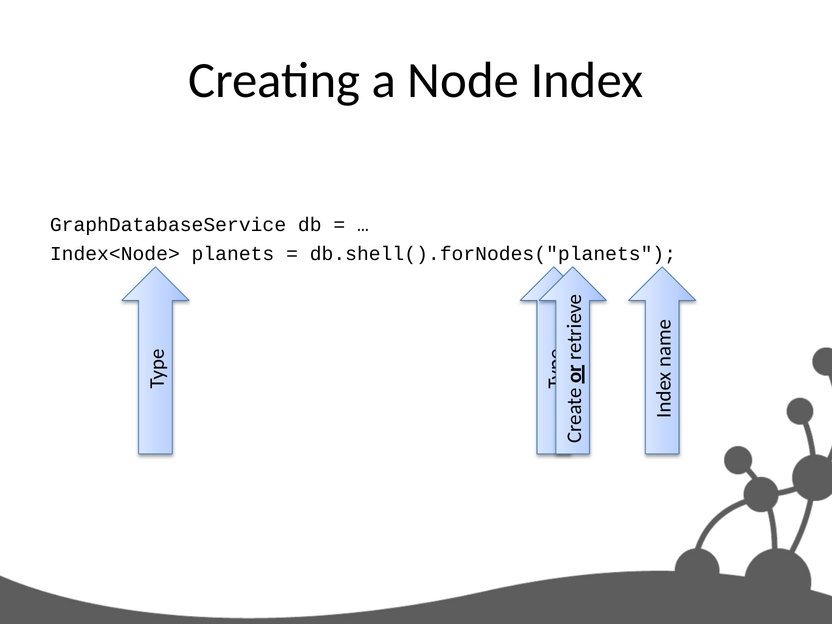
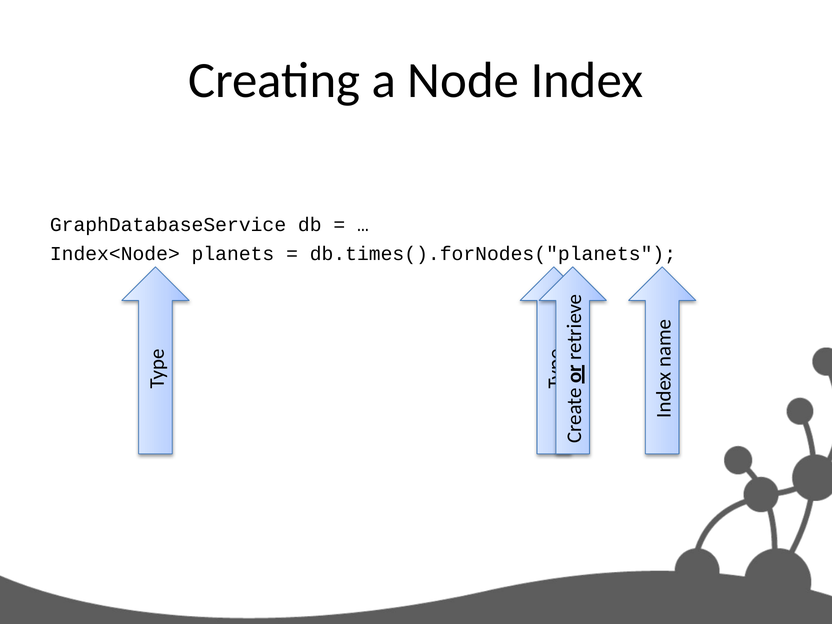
db.shell().forNodes("planets: db.shell().forNodes("planets -> db.times().forNodes("planets (493, 254)
